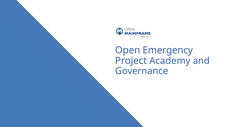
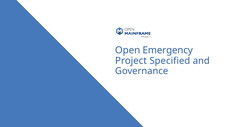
Academy: Academy -> Specified (170, 61)
